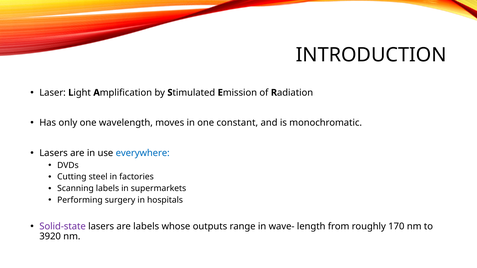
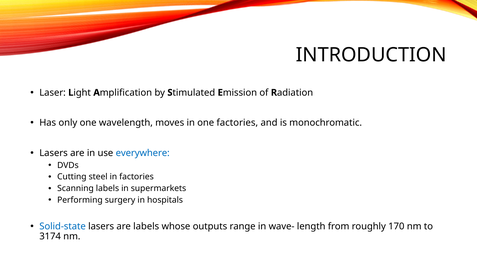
one constant: constant -> factories (237, 123)
Solid-state colour: purple -> blue (63, 227)
3920: 3920 -> 3174 (50, 237)
